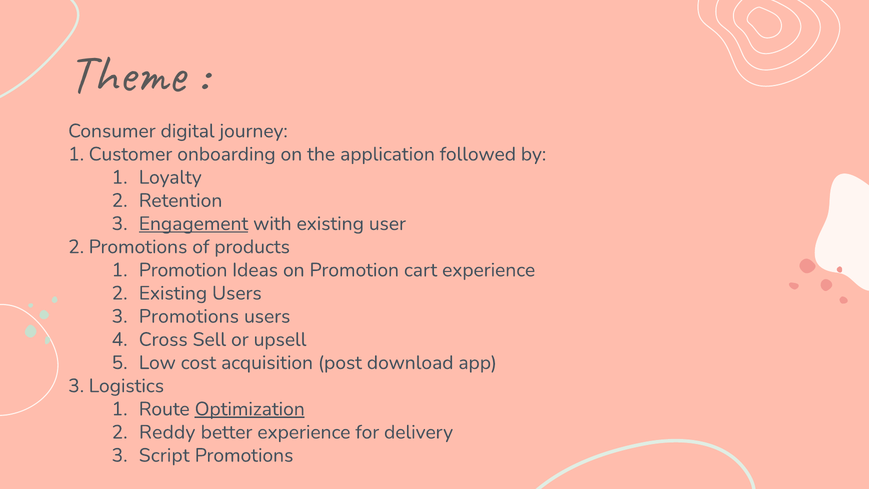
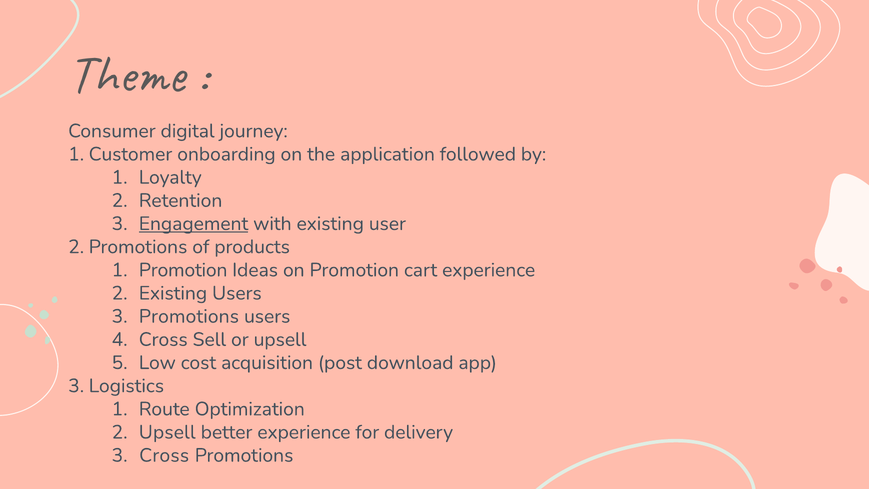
Optimization underline: present -> none (250, 409)
Reddy: Reddy -> Upsell (167, 432)
Script: Script -> Cross (164, 455)
